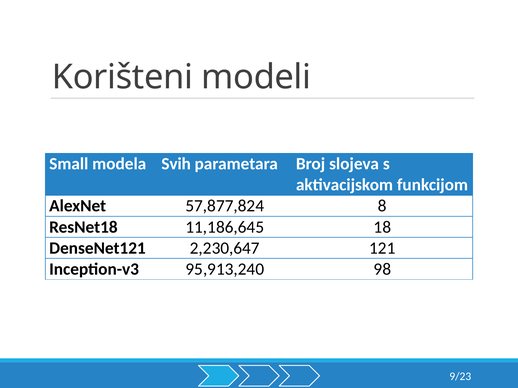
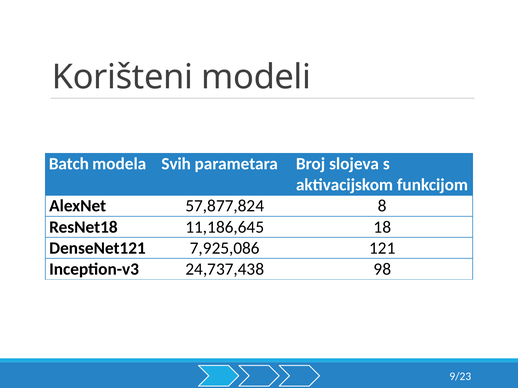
Small: Small -> Batch (69, 164)
2,230,647: 2,230,647 -> 7,925,086 (225, 248)
95,913,240: 95,913,240 -> 24,737,438 (225, 269)
